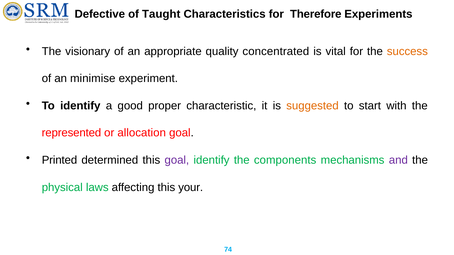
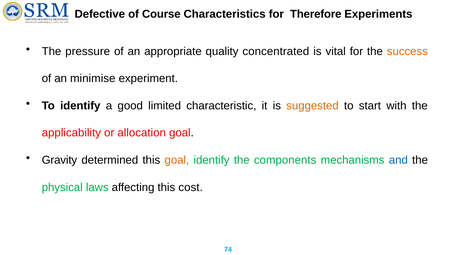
Taught: Taught -> Course (161, 14)
visionary: visionary -> pressure (88, 51)
proper: proper -> limited (165, 106)
represented: represented -> applicability (71, 133)
Printed: Printed -> Gravity (59, 160)
goal colour: purple -> orange (177, 160)
and colour: purple -> blue (398, 160)
your: your -> cost (191, 188)
